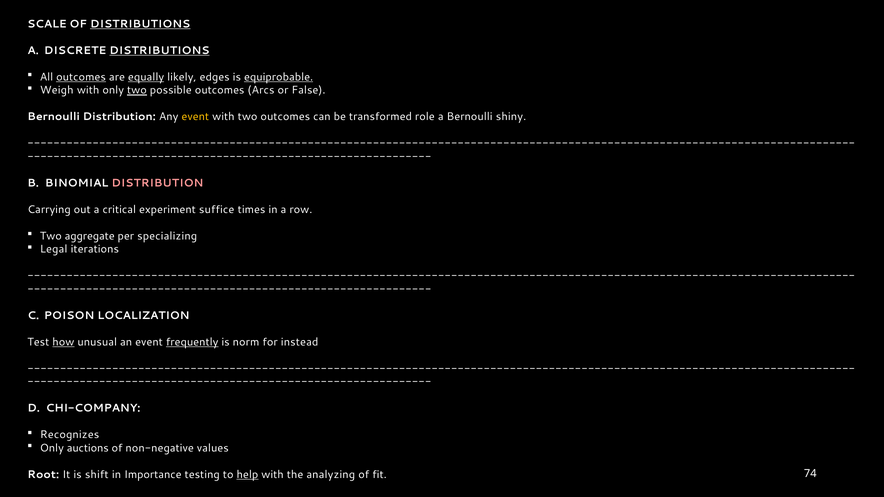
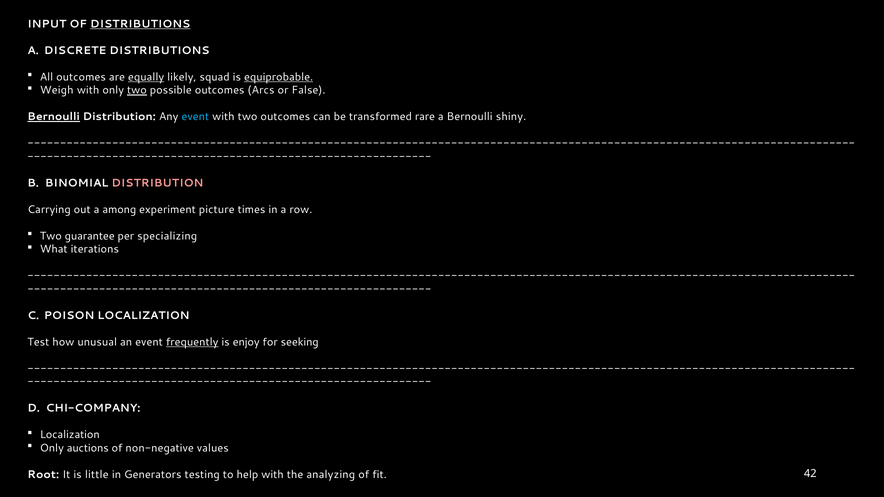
SCALE: SCALE -> INPUT (47, 24)
DISTRIBUTIONS underline: present -> none (159, 50)
outcomes underline: present -> none (81, 77)
edges: edges -> squad (215, 77)
Bernoulli underline: none -> present (54, 117)
event colour: yellow -> light blue (195, 117)
role: role -> rare (425, 117)
critical: critical -> among (119, 210)
suffice: suffice -> picture (217, 210)
aggregate: aggregate -> guarantee (90, 236)
Legal: Legal -> What (54, 249)
how underline: present -> none (63, 342)
norm: norm -> enjoy (246, 342)
instead: instead -> seeking (300, 342)
Recognizes: Recognizes -> Localization (70, 435)
shift: shift -> little (97, 475)
Importance: Importance -> Generators (153, 475)
help underline: present -> none (247, 475)
74: 74 -> 42 (810, 474)
